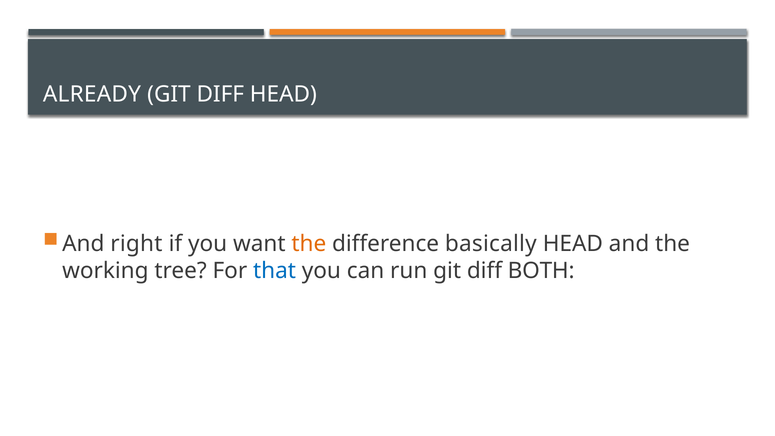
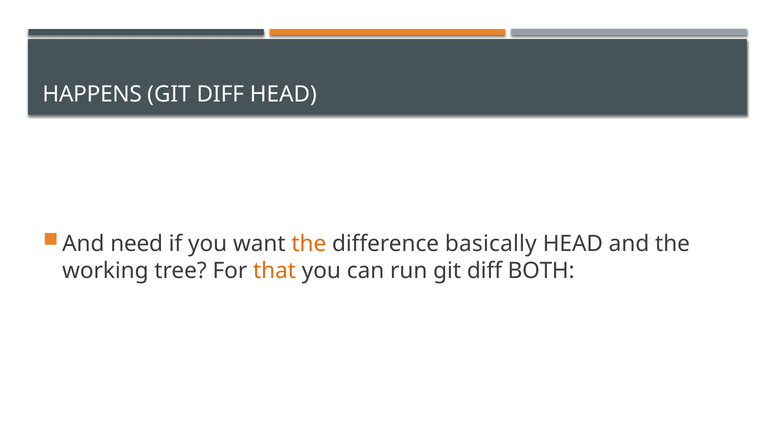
ALREADY: ALREADY -> HAPPENS (92, 94)
right: right -> need (137, 244)
that colour: blue -> orange (275, 271)
